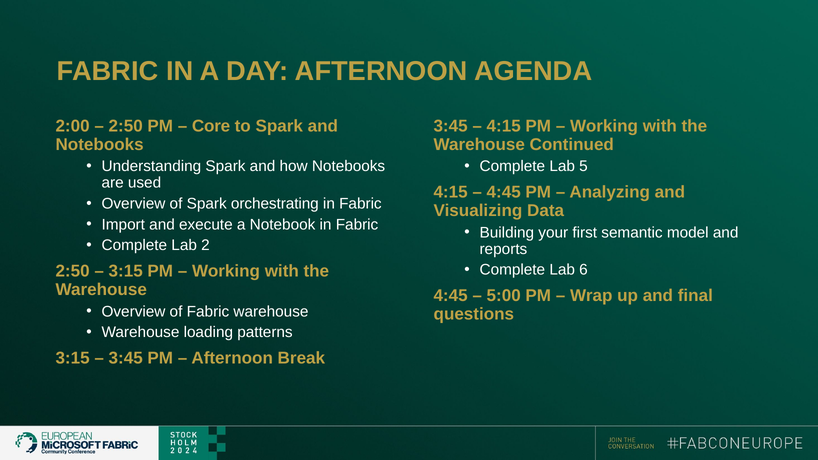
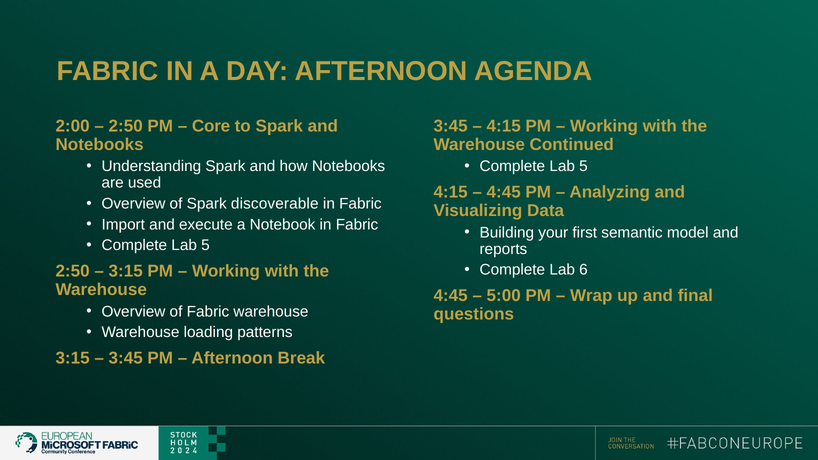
orchestrating: orchestrating -> discoverable (275, 204)
2: 2 -> 5 (205, 245)
